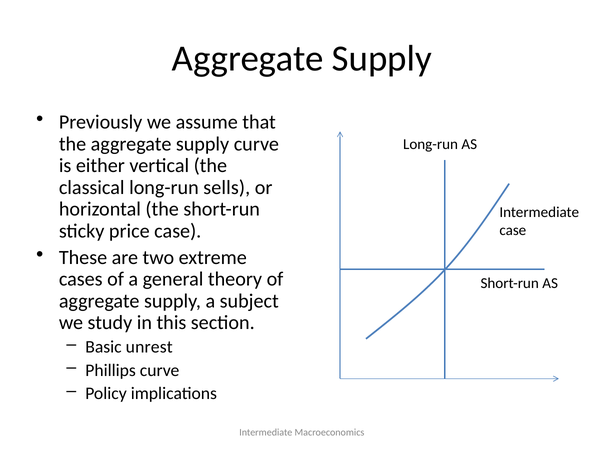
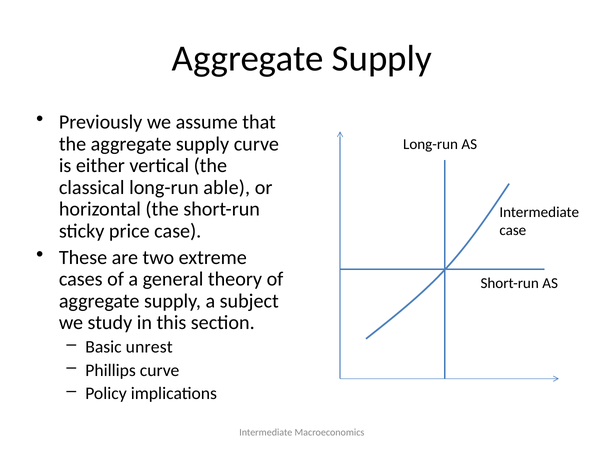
sells: sells -> able (227, 187)
